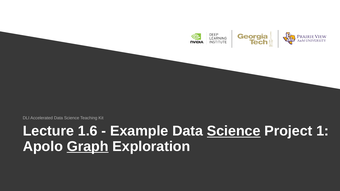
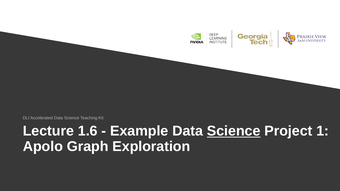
Graph underline: present -> none (88, 147)
